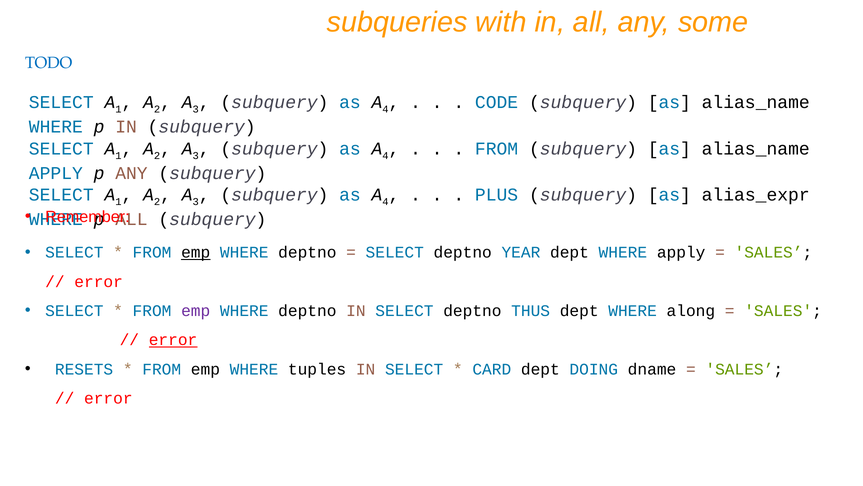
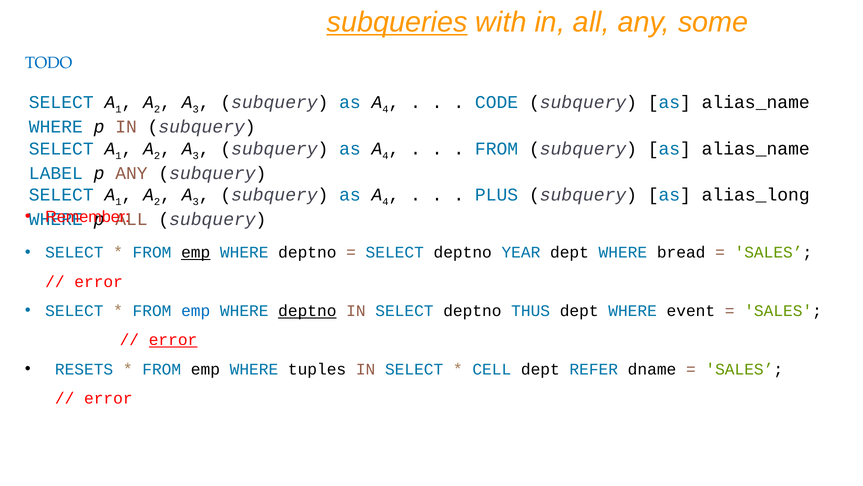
subqueries underline: none -> present (397, 22)
APPLY: APPLY -> LABEL (56, 173)
alias_expr: alias_expr -> alias_long (756, 195)
WHERE apply: apply -> bread (681, 252)
emp colour: purple -> blue (196, 310)
deptno underline: none -> present (307, 310)
along: along -> event (691, 310)
CARD: CARD -> CELL (492, 369)
DOING: DOING -> REFER (594, 369)
